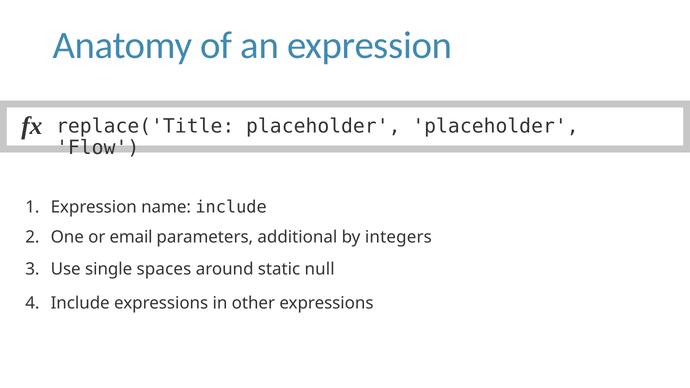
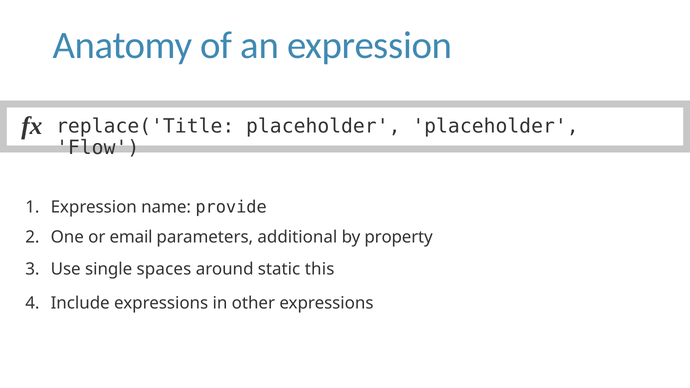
name include: include -> provide (231, 207)
integers: integers -> property (399, 237)
null: null -> this (320, 269)
